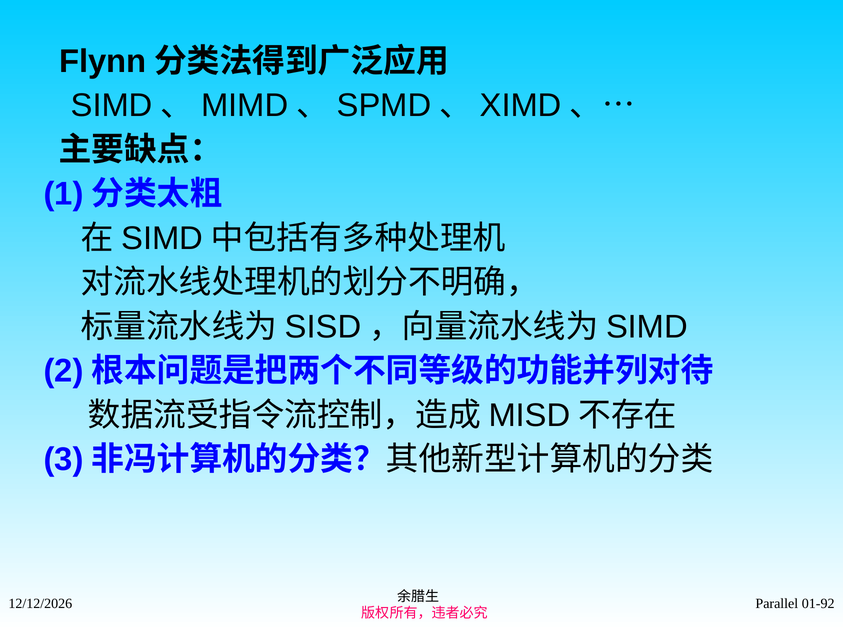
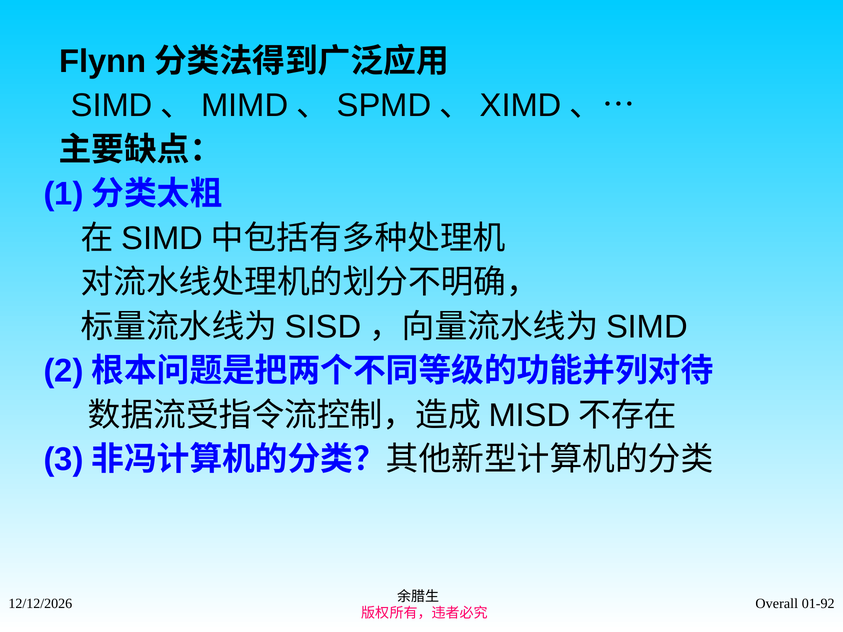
Parallel: Parallel -> Overall (777, 604)
